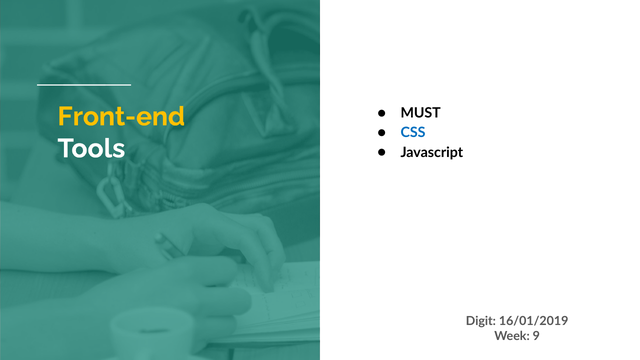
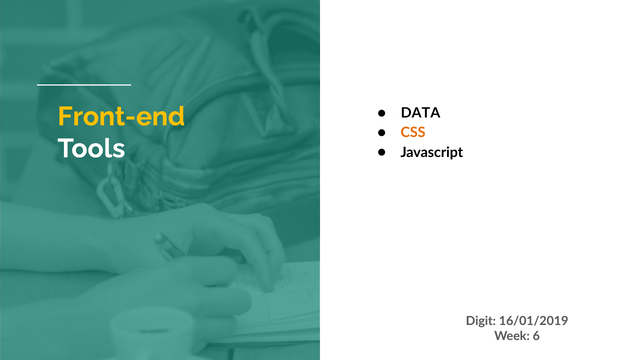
MUST: MUST -> DATA (421, 113)
CSS colour: blue -> orange (413, 133)
9: 9 -> 6 (536, 336)
